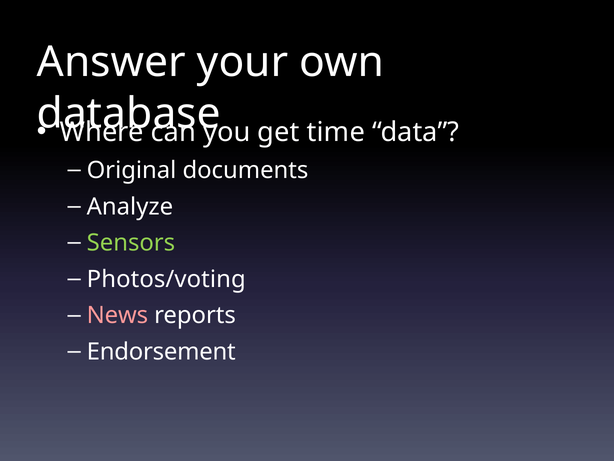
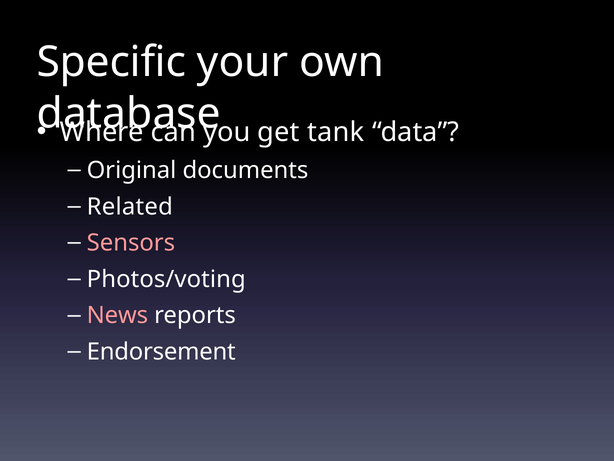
Answer: Answer -> Specific (111, 62)
time: time -> tank (336, 132)
Analyze: Analyze -> Related (130, 206)
Sensors colour: light green -> pink (131, 243)
